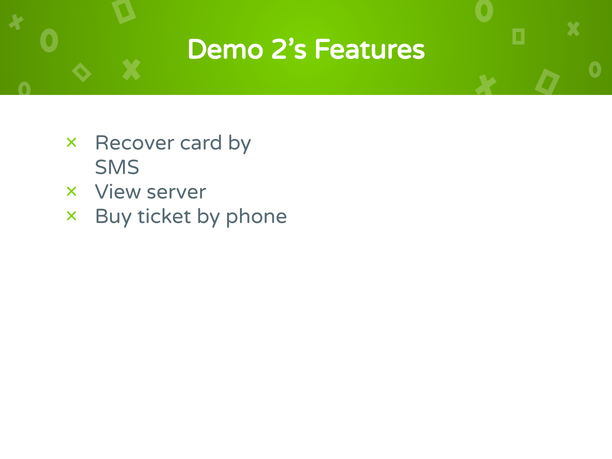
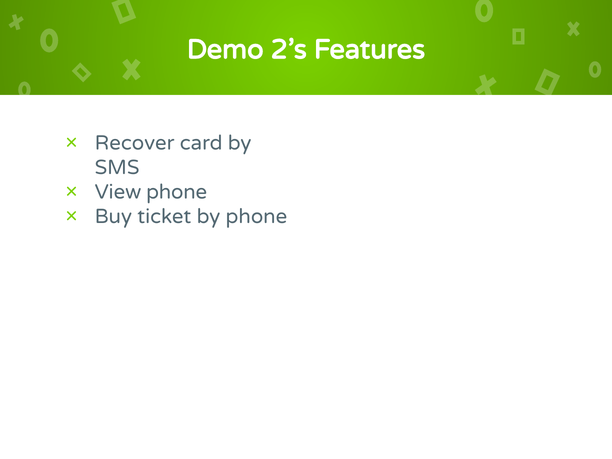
View server: server -> phone (177, 192)
